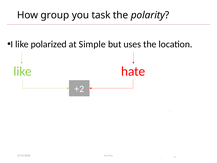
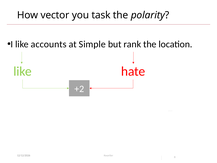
group: group -> vector (55, 15)
polarized: polarized -> accounts (49, 44)
uses: uses -> rank (132, 44)
